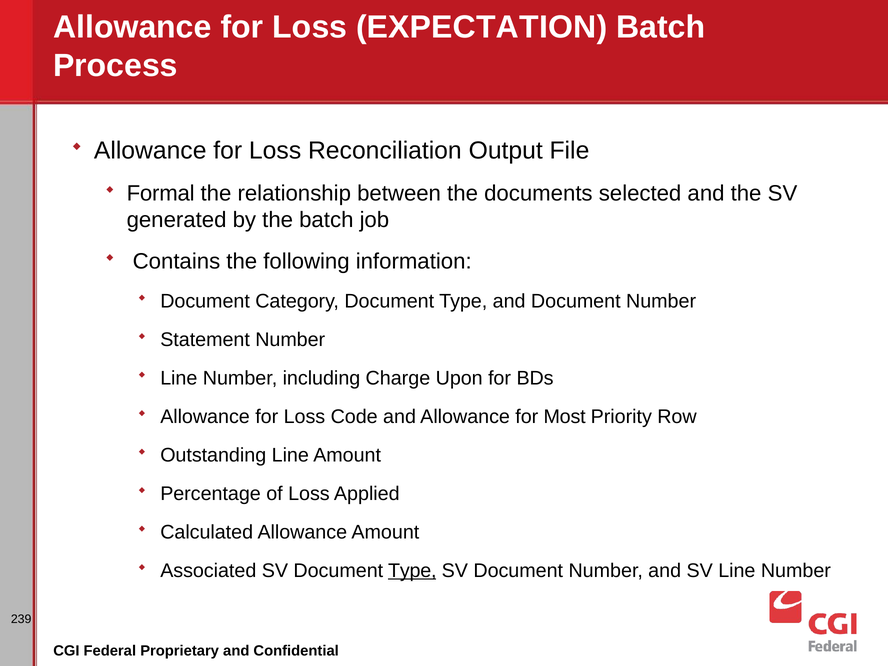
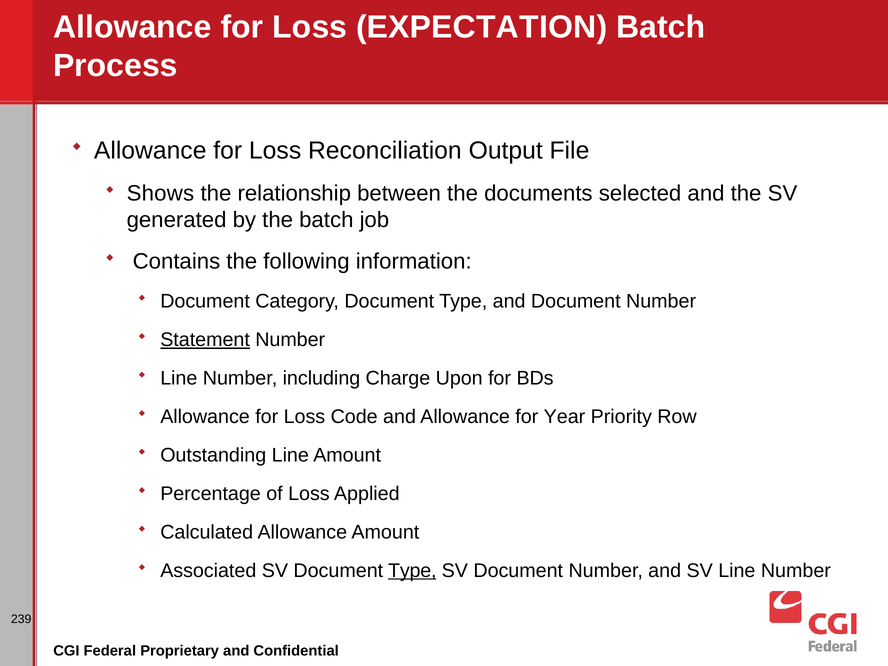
Formal: Formal -> Shows (160, 193)
Statement underline: none -> present (205, 340)
Most: Most -> Year (564, 417)
